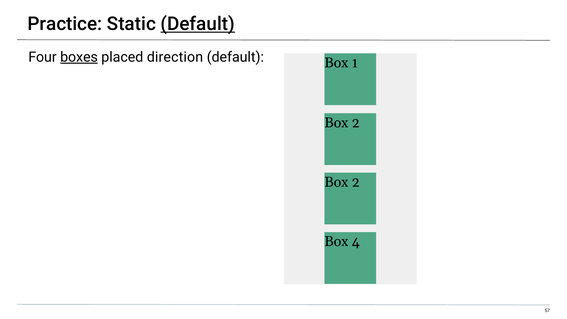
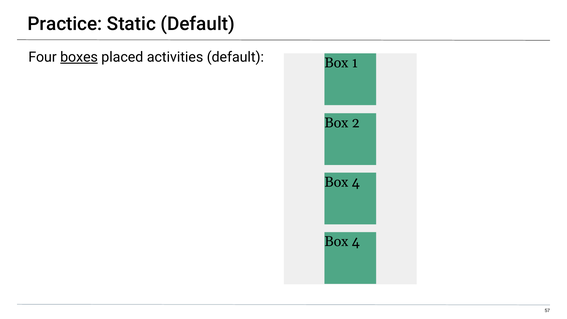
Default underline: present -> none (198, 24)
direction: direction -> activities (175, 57)
2: 2 -> 4 (356, 182)
